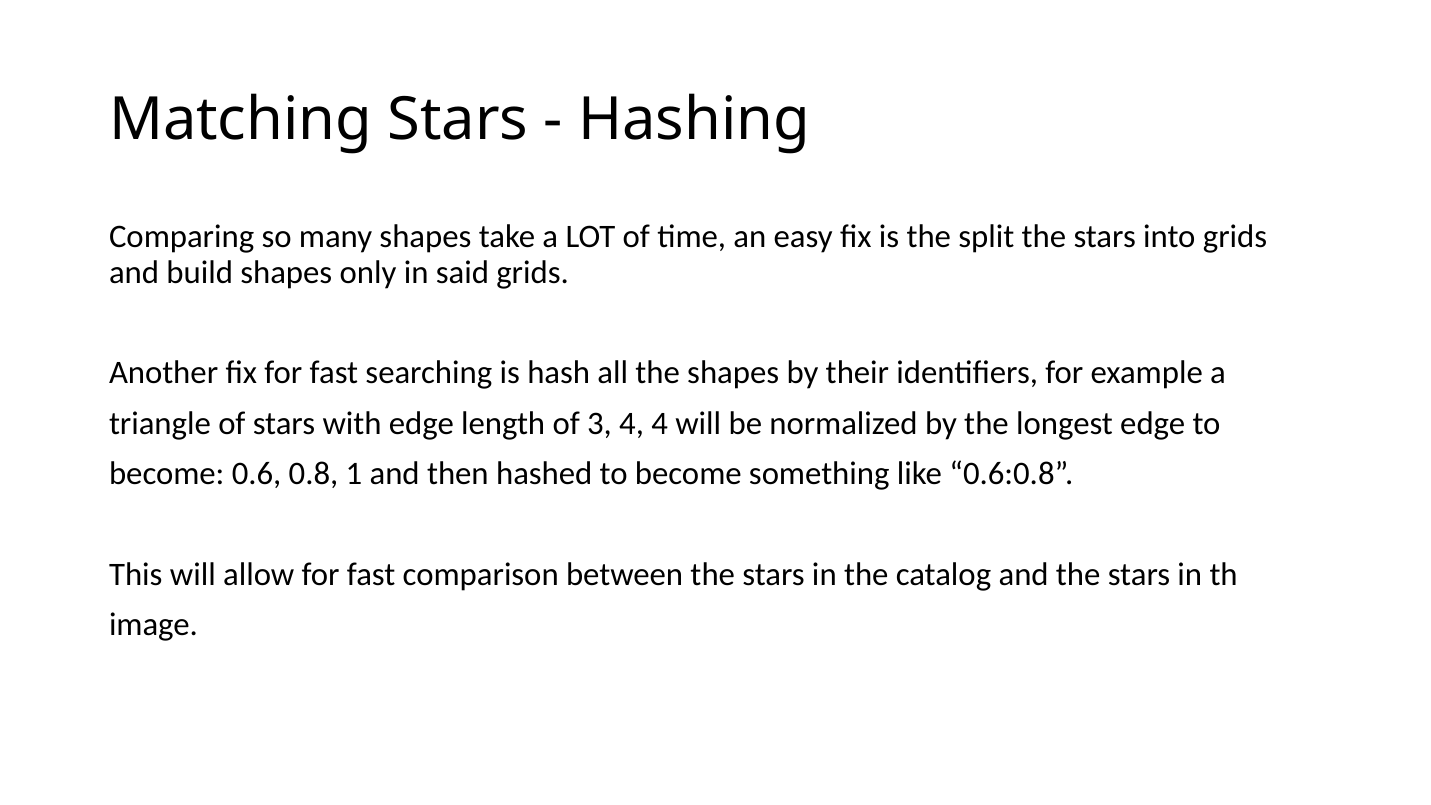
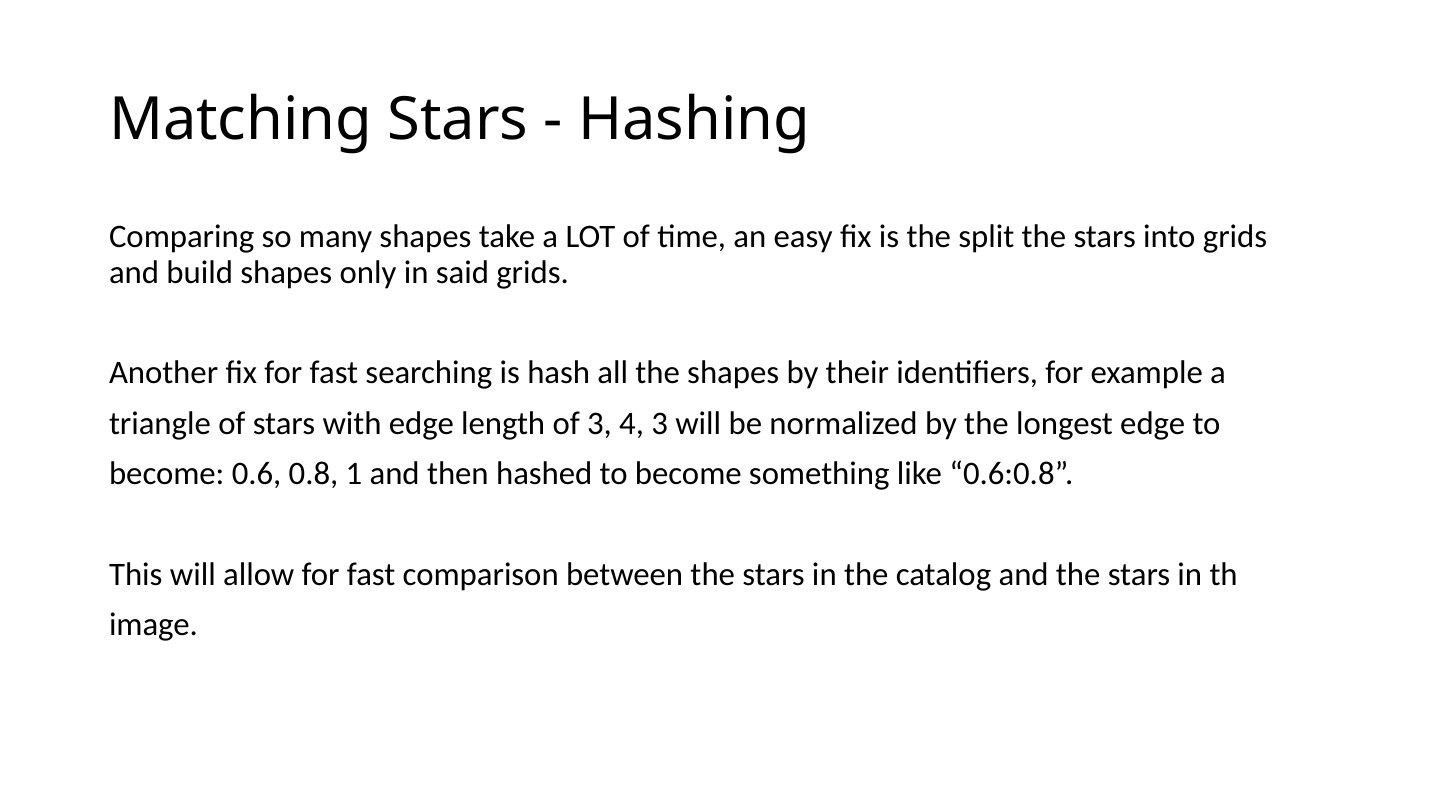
4 4: 4 -> 3 (660, 423)
